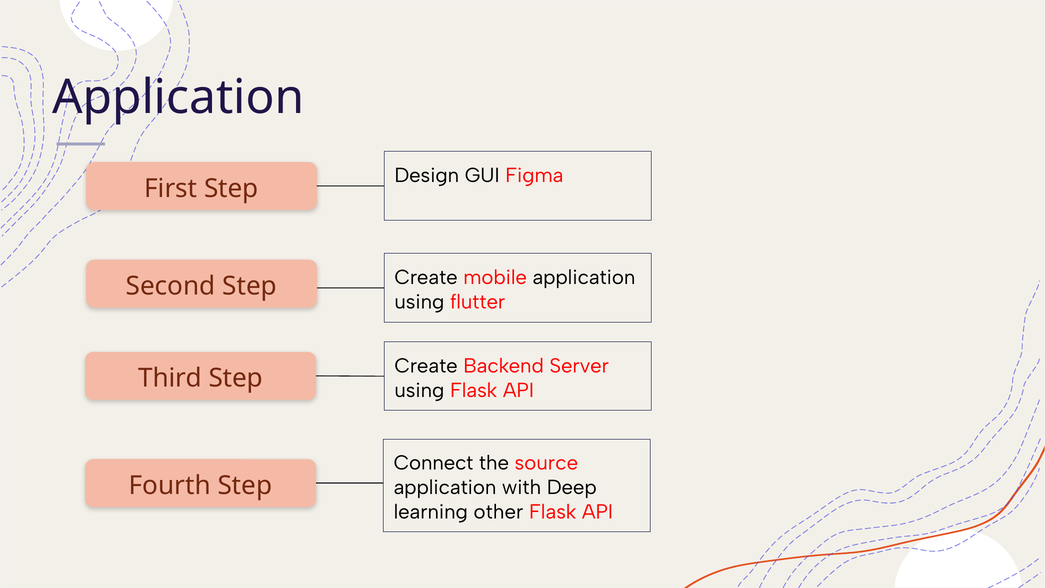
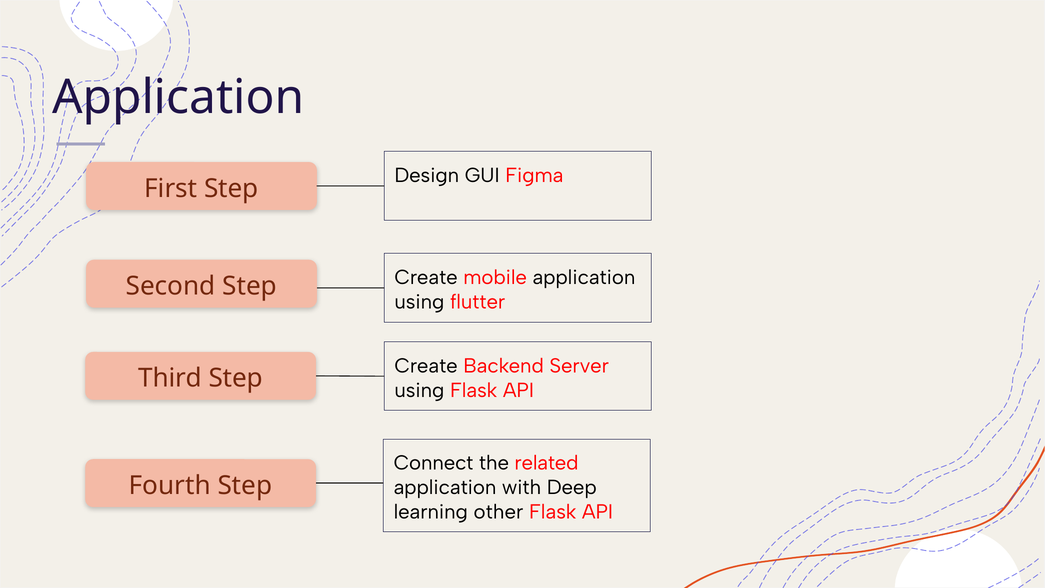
source: source -> related (546, 463)
